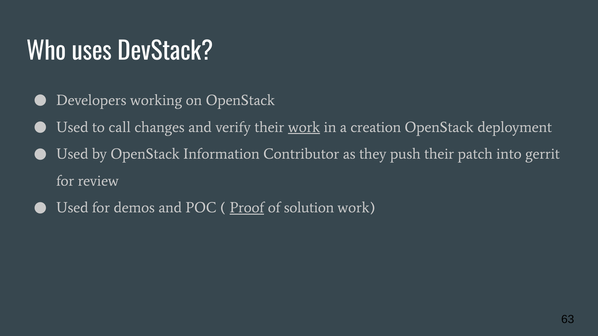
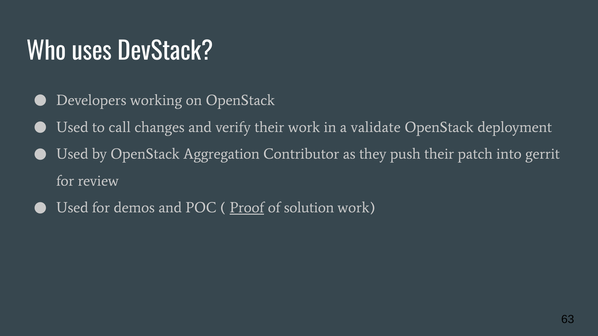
work underline: present -> none (304, 127)
creation: creation -> validate (376, 127)
Information: Information -> Aggregation (221, 154)
